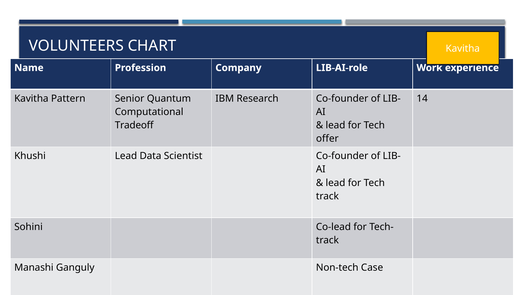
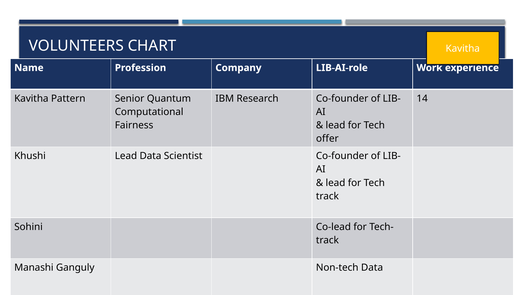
Tradeoff: Tradeoff -> Fairness (134, 125)
Non-tech Case: Case -> Data (372, 267)
